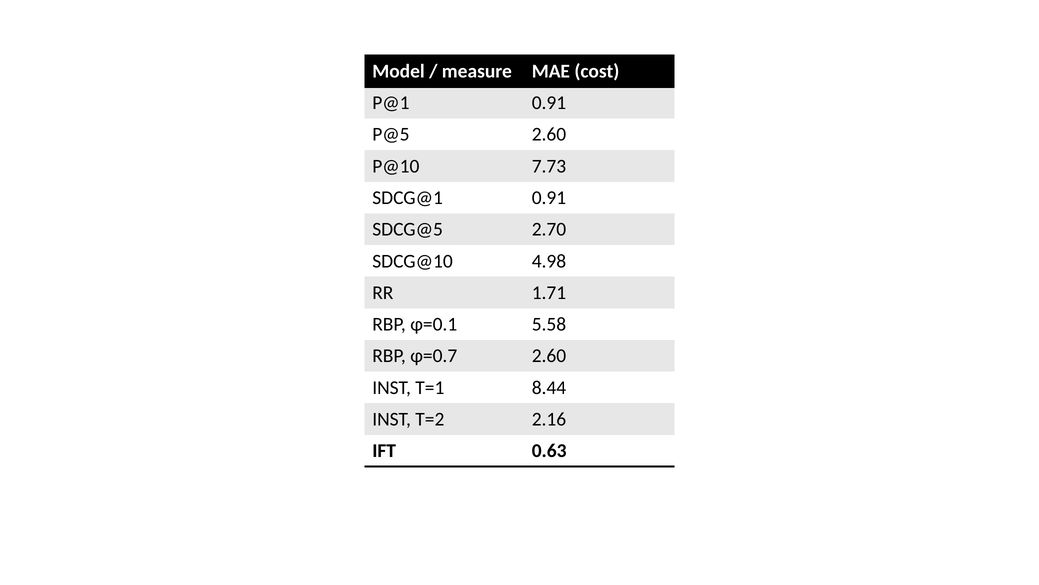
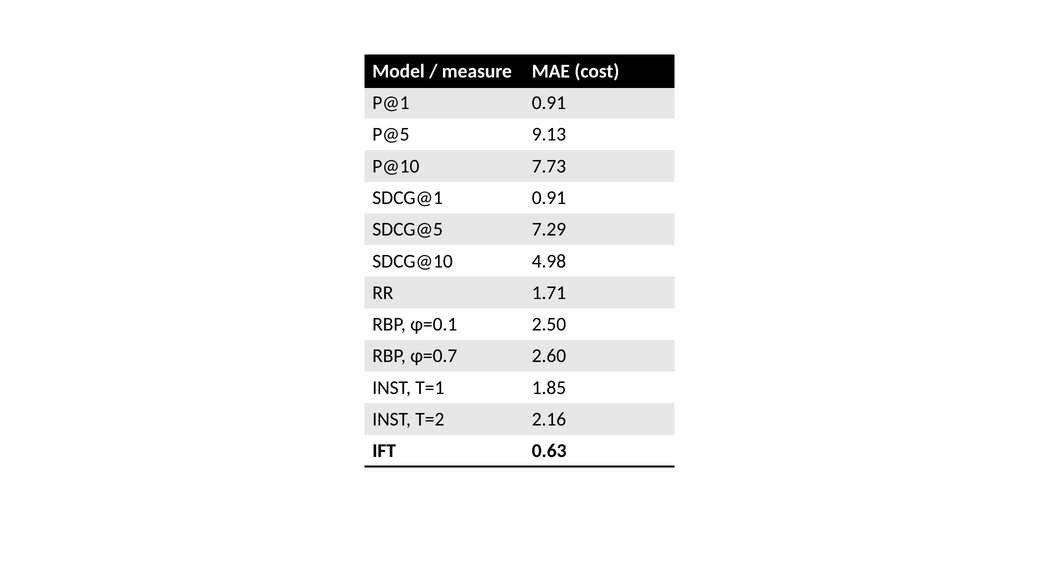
P@5 2.60: 2.60 -> 9.13 (549, 134)
2.70: 2.70 -> 7.29 (549, 229)
5.58: 5.58 -> 2.50 (549, 324)
8.44: 8.44 -> 1.85 (549, 387)
